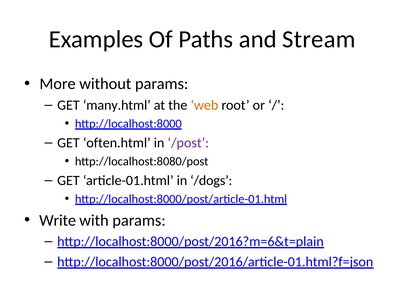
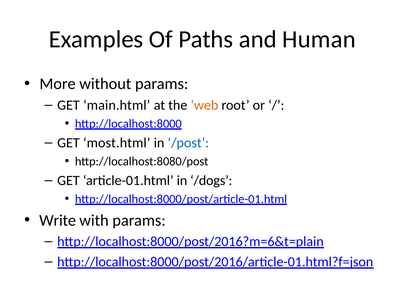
Stream: Stream -> Human (319, 39)
many.html: many.html -> main.html (117, 105)
often.html: often.html -> most.html (117, 143)
/post colour: purple -> blue (188, 143)
